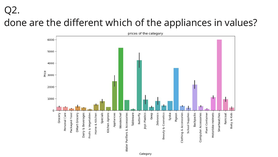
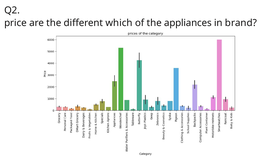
done: done -> price (15, 23)
values: values -> brand (241, 23)
